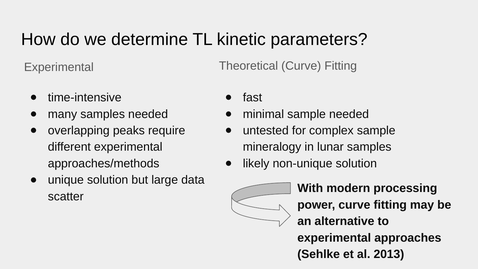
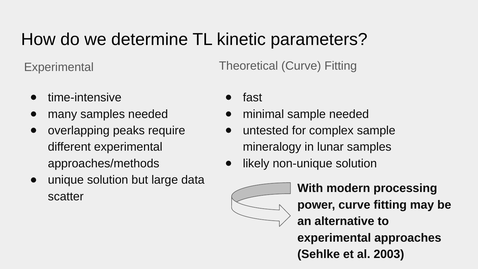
2013: 2013 -> 2003 (389, 254)
